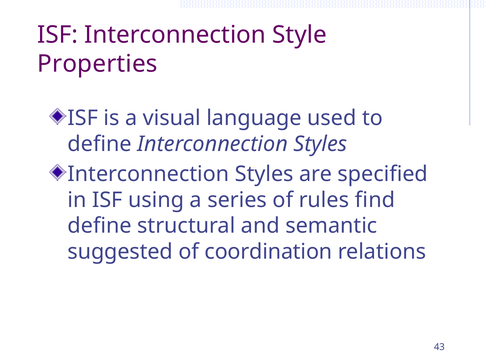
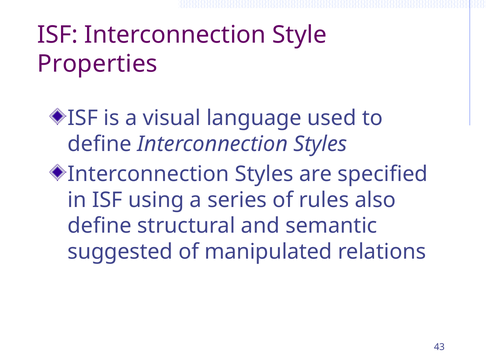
find: find -> also (375, 200)
coordination: coordination -> manipulated (268, 252)
